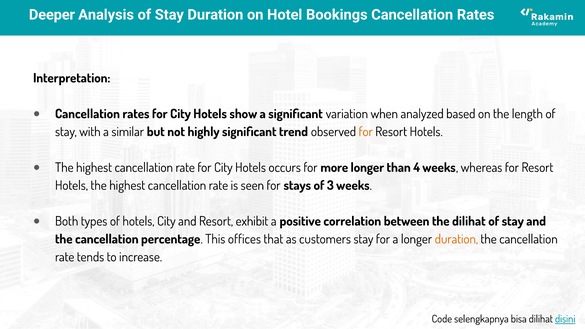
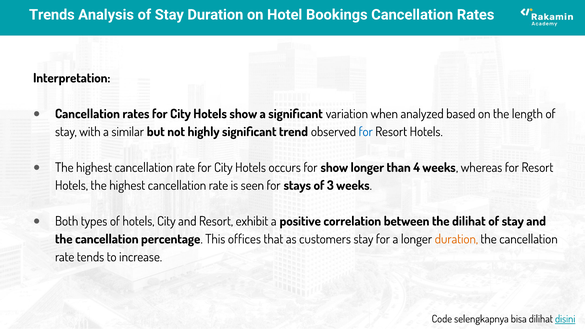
Deeper: Deeper -> Trends (52, 15)
for colour: orange -> blue (366, 132)
for more: more -> show (334, 168)
